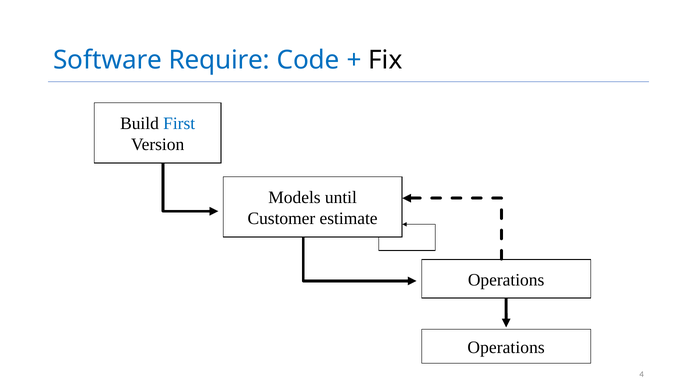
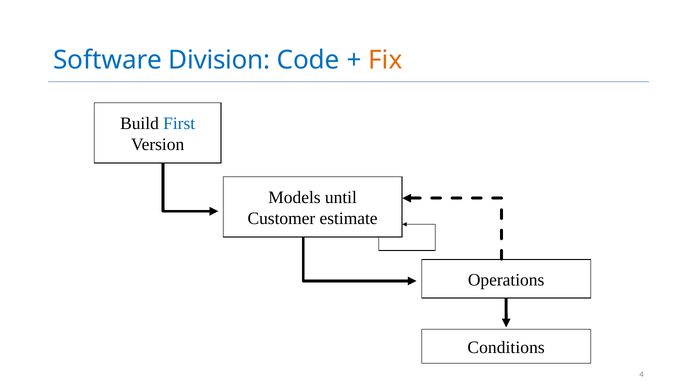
Require: Require -> Division (219, 60)
Fix colour: black -> orange (385, 60)
Operations: Operations -> Conditions (506, 348)
